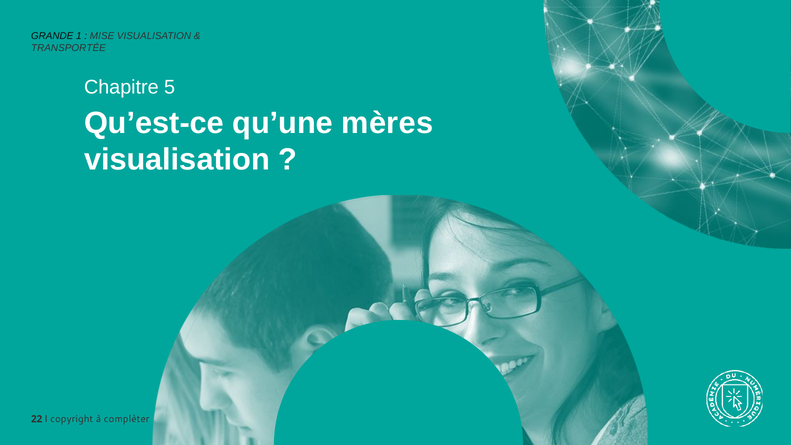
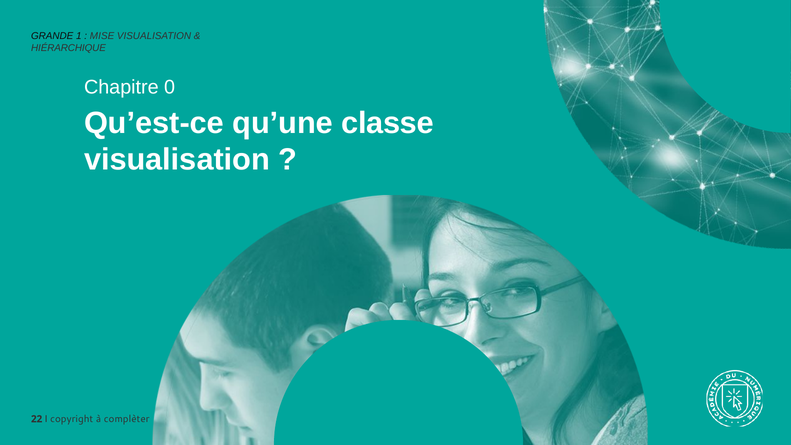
TRANSPORTÉE: TRANSPORTÉE -> HIÉRARCHIQUE (68, 48)
5: 5 -> 0 (170, 87)
mères: mères -> classe (388, 123)
